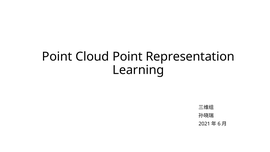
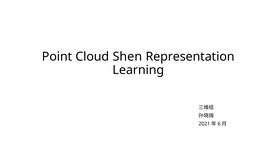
Cloud Point: Point -> Shen (127, 57)
